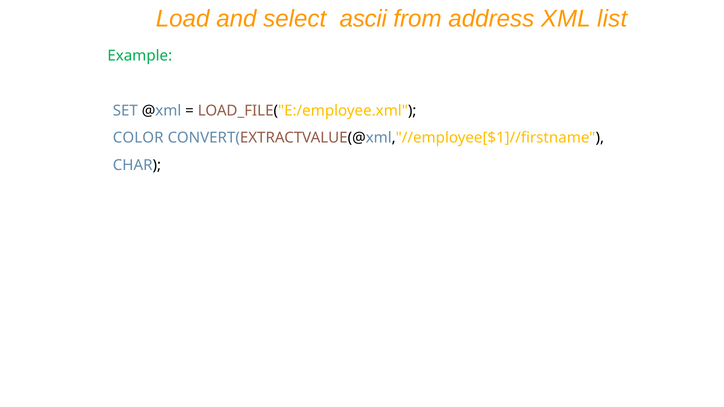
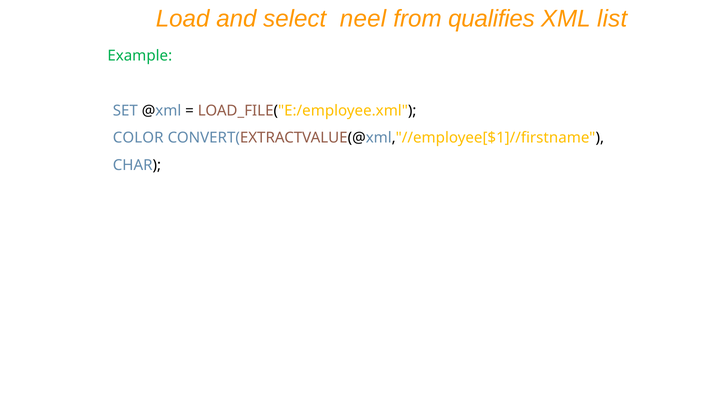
ascii: ascii -> neel (363, 19)
address: address -> qualifies (491, 19)
